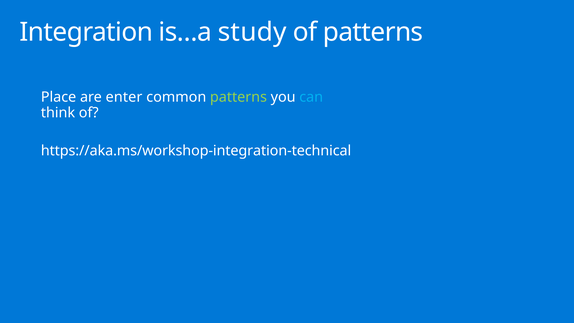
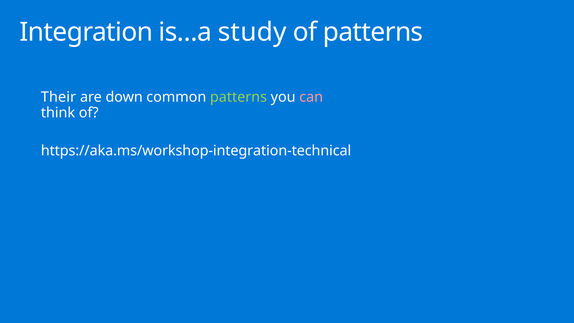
Place: Place -> Their (58, 97)
enter: enter -> down (124, 97)
can colour: light blue -> pink (311, 97)
